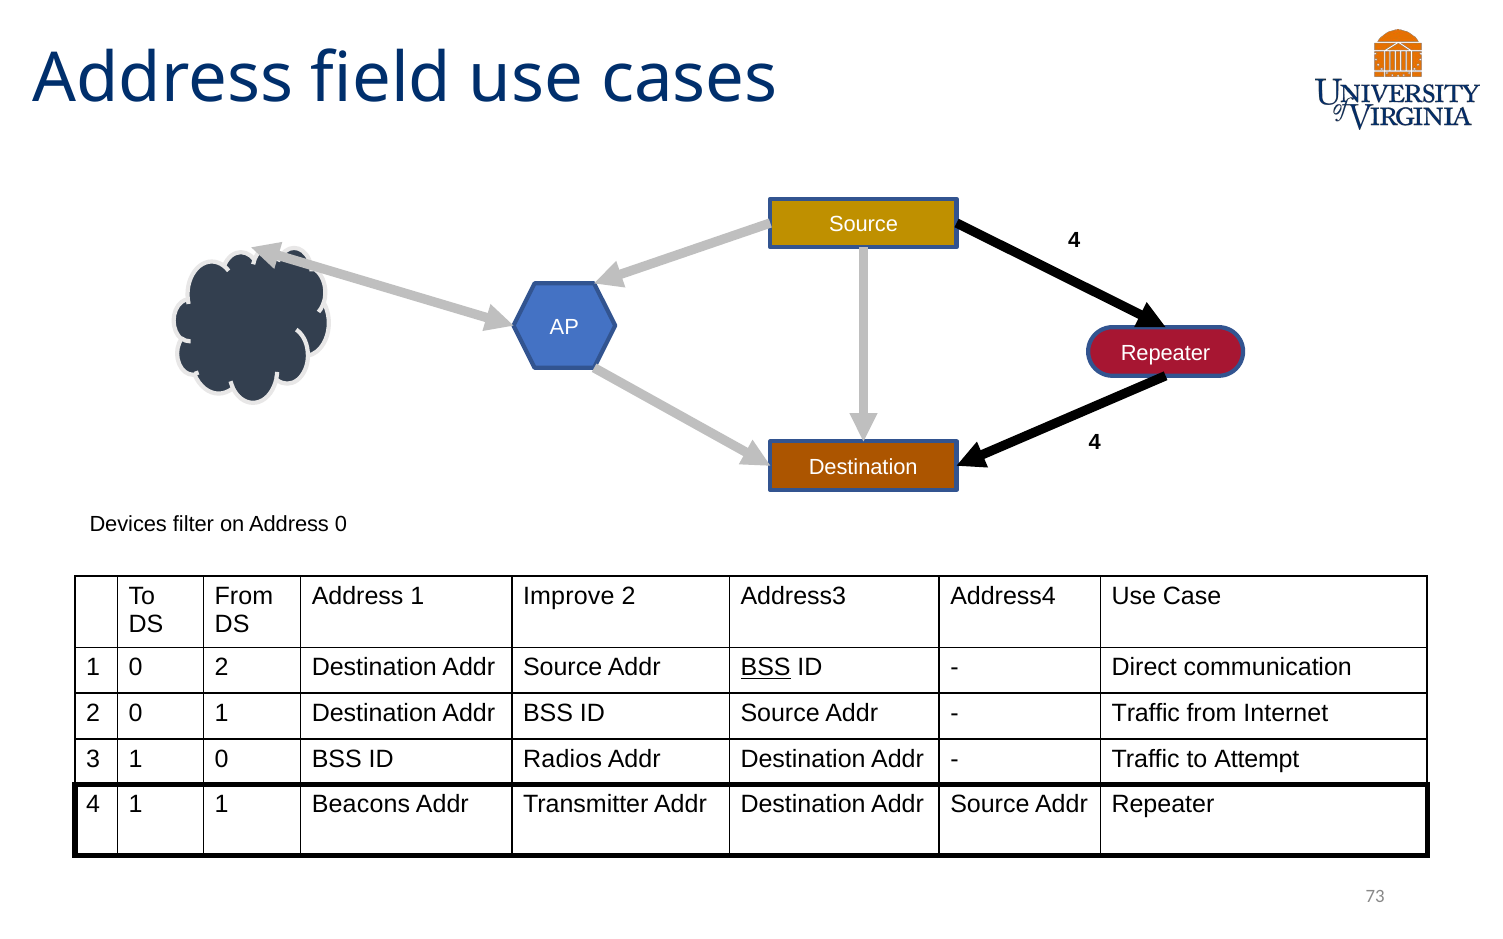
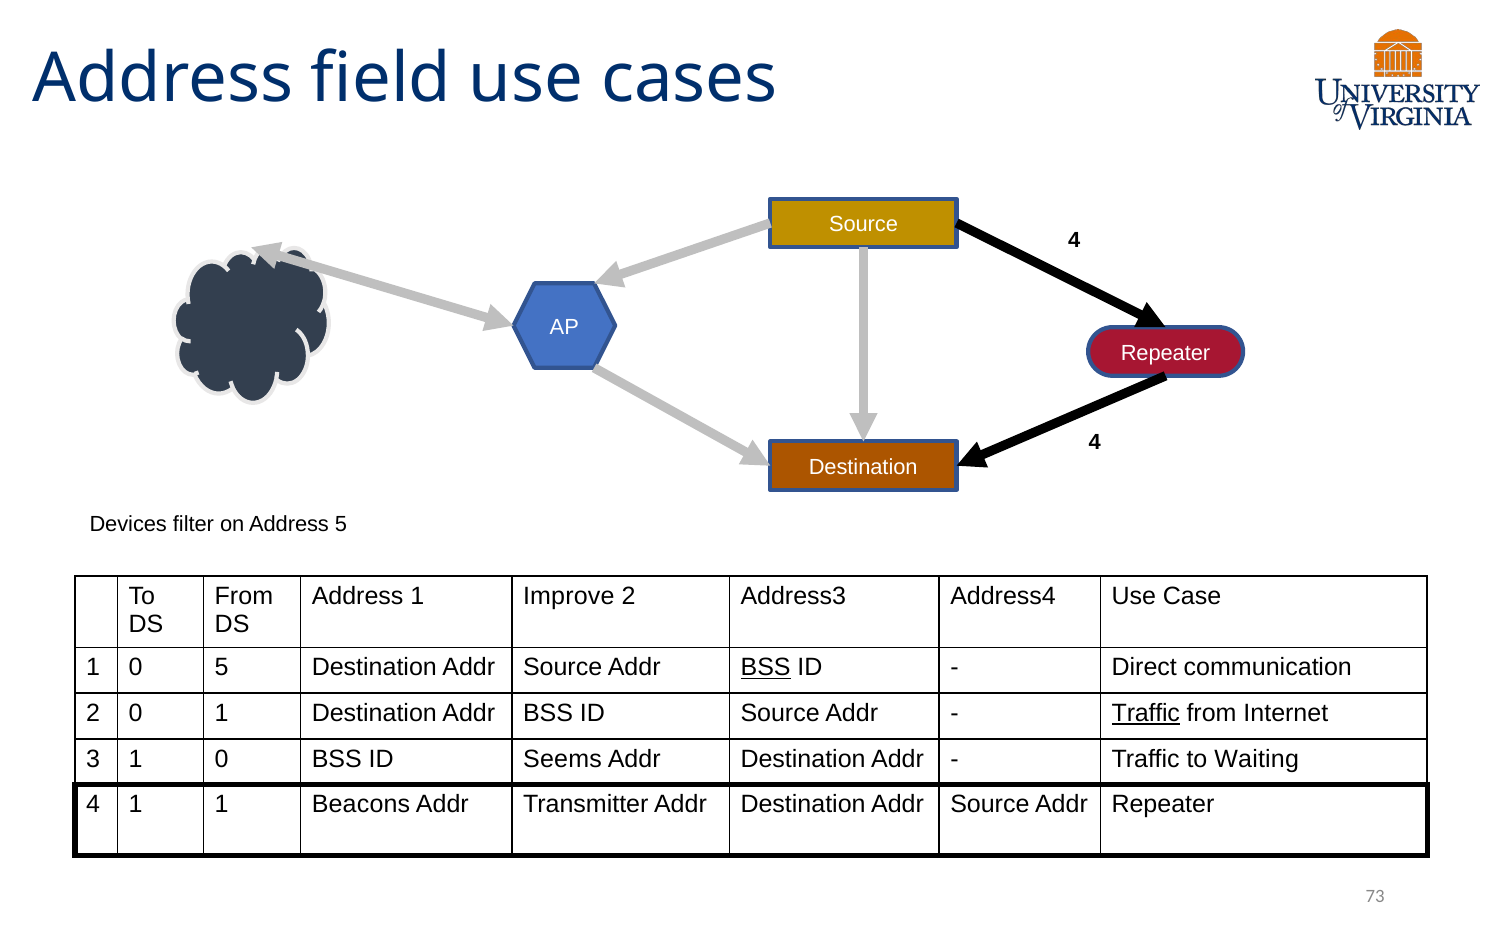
Address 0: 0 -> 5 (341, 525)
0 2: 2 -> 5 (222, 668)
Traffic underline: none -> present (1146, 713)
Radios: Radios -> Seems (563, 759)
Attempt: Attempt -> Waiting (1257, 759)
